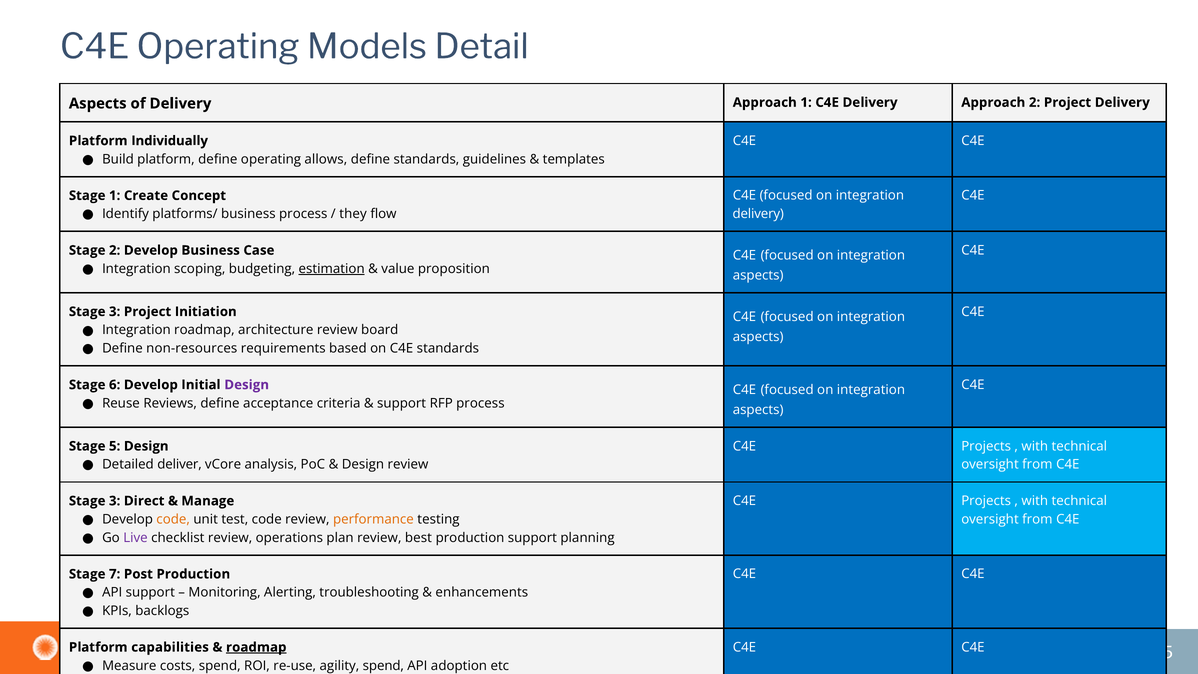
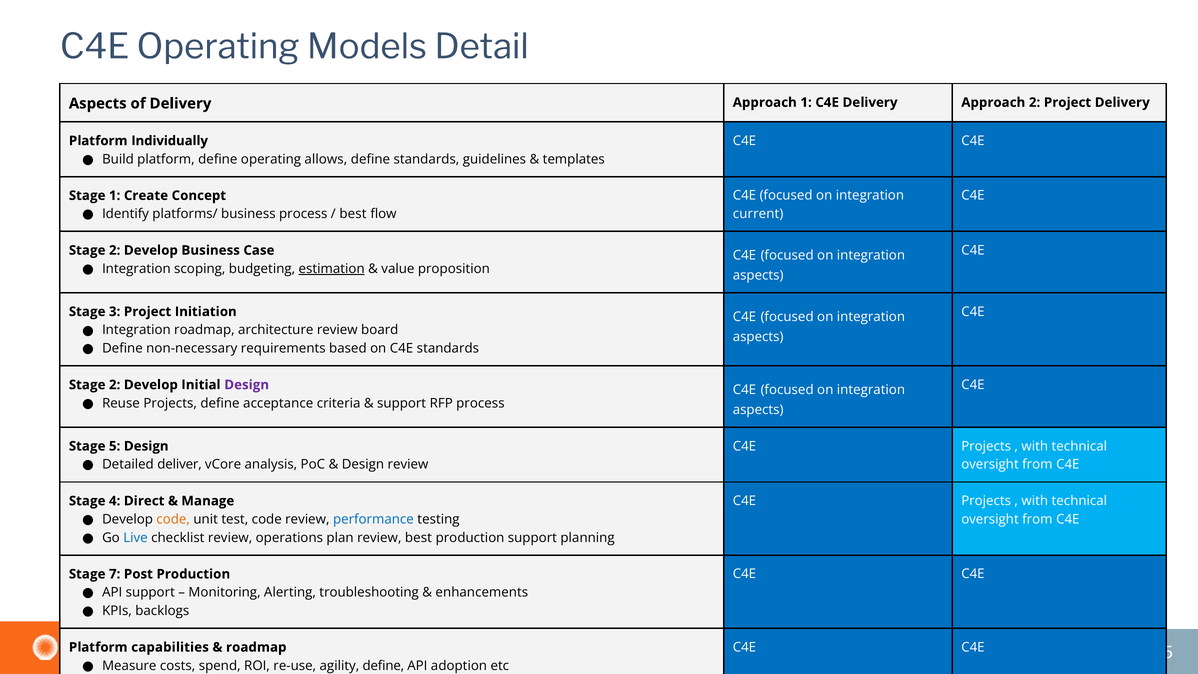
they: they -> best (353, 214)
delivery: delivery -> current (758, 214)
non-resources: non-resources -> non-necessary (192, 348)
6: 6 -> 2 (115, 385)
Reuse Reviews: Reviews -> Projects (170, 403)
3: 3 -> 4 (115, 501)
performance colour: orange -> blue (373, 519)
Live colour: purple -> blue (136, 538)
roadmap underline: present -> none (256, 647)
agility spend: spend -> define (383, 666)
